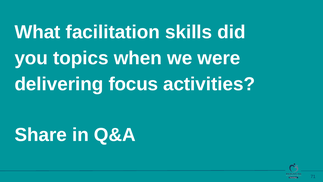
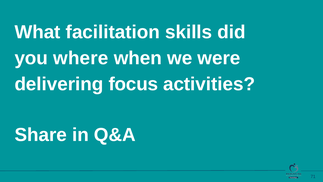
topics: topics -> where (81, 58)
